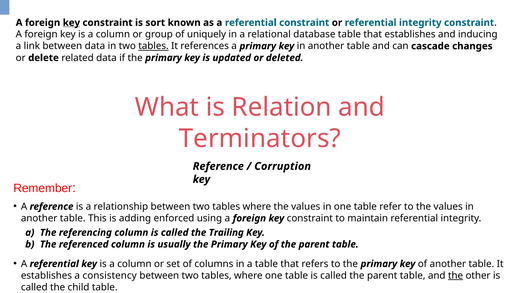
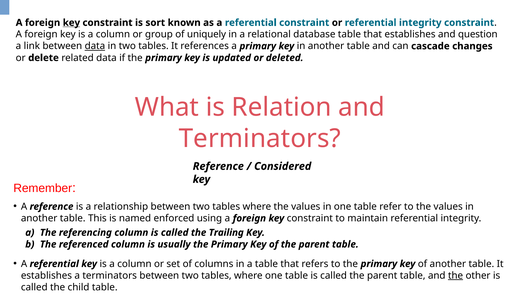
inducing: inducing -> question (478, 34)
data underline: none -> present (95, 46)
tables underline: present -> none (153, 46)
Corruption: Corruption -> Considered (283, 166)
adding: adding -> named (135, 218)
a consistency: consistency -> terminators (110, 275)
